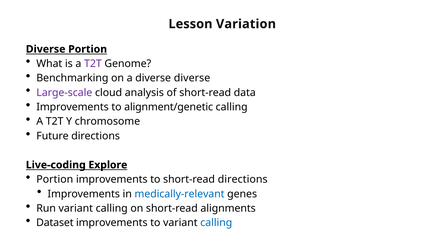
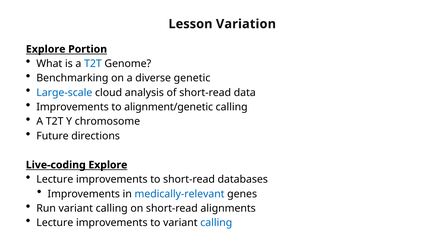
Diverse: Diverse -> Explore (46, 49)
T2T colour: purple -> blue (93, 64)
diverse diverse: diverse -> genetic (192, 78)
Large-scale colour: purple -> blue (64, 93)
Portion: Portion -> Lecture (55, 179)
short-read directions: directions -> databases (243, 179)
Dataset: Dataset -> Lecture (55, 223)
